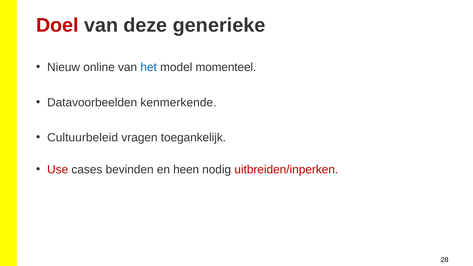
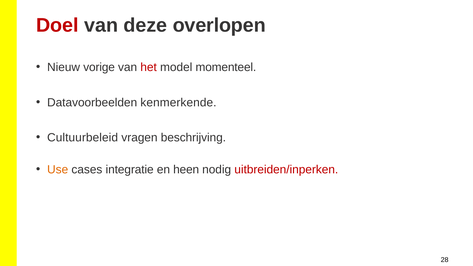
generieke: generieke -> overlopen (219, 25)
online: online -> vorige (99, 67)
het colour: blue -> red (149, 67)
toegankelijk: toegankelijk -> beschrijving (193, 138)
Use colour: red -> orange (58, 170)
bevinden: bevinden -> integratie (130, 170)
